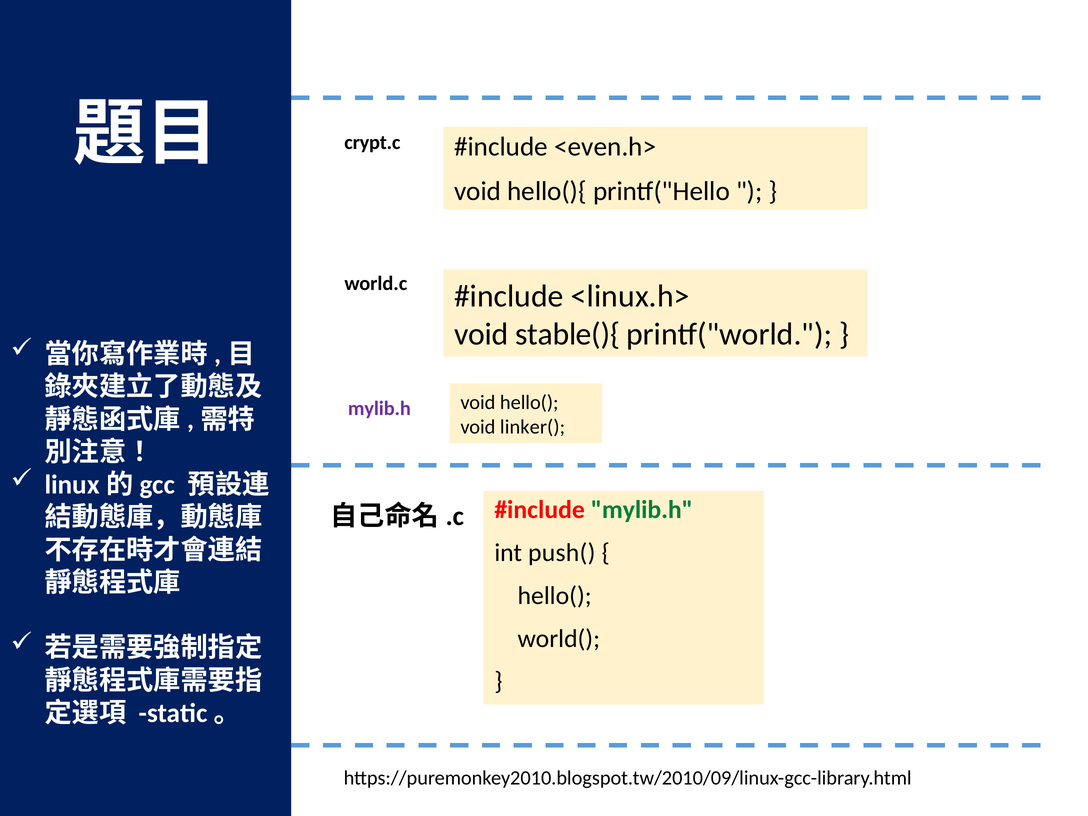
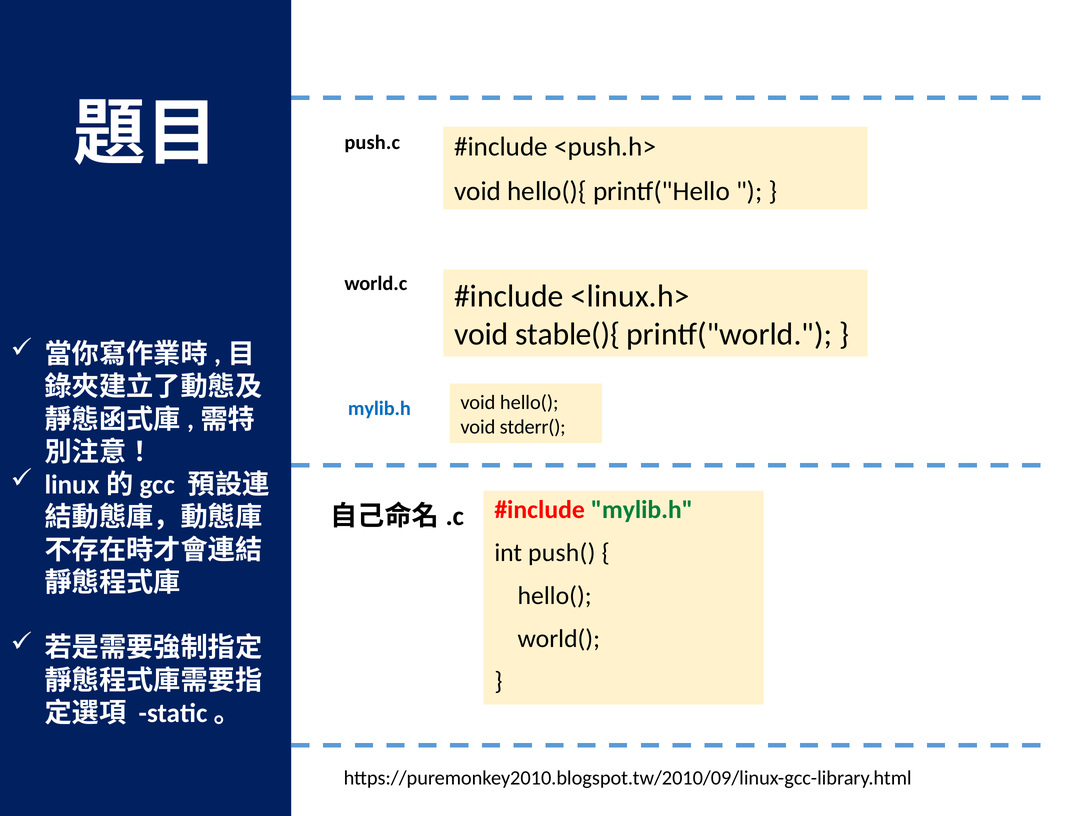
crypt.c: crypt.c -> push.c (372, 143)
<even.h>: <even.h> -> <push.h> (605, 147)
mylib.h colour: purple -> blue (379, 408)
linker(: linker( -> stderr( (533, 427)
